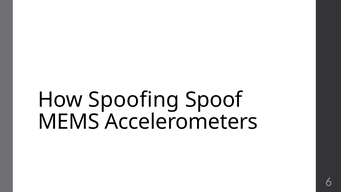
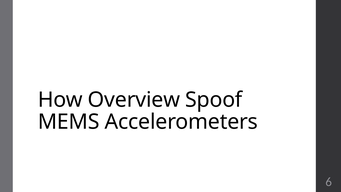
Spoofing: Spoofing -> Overview (134, 100)
